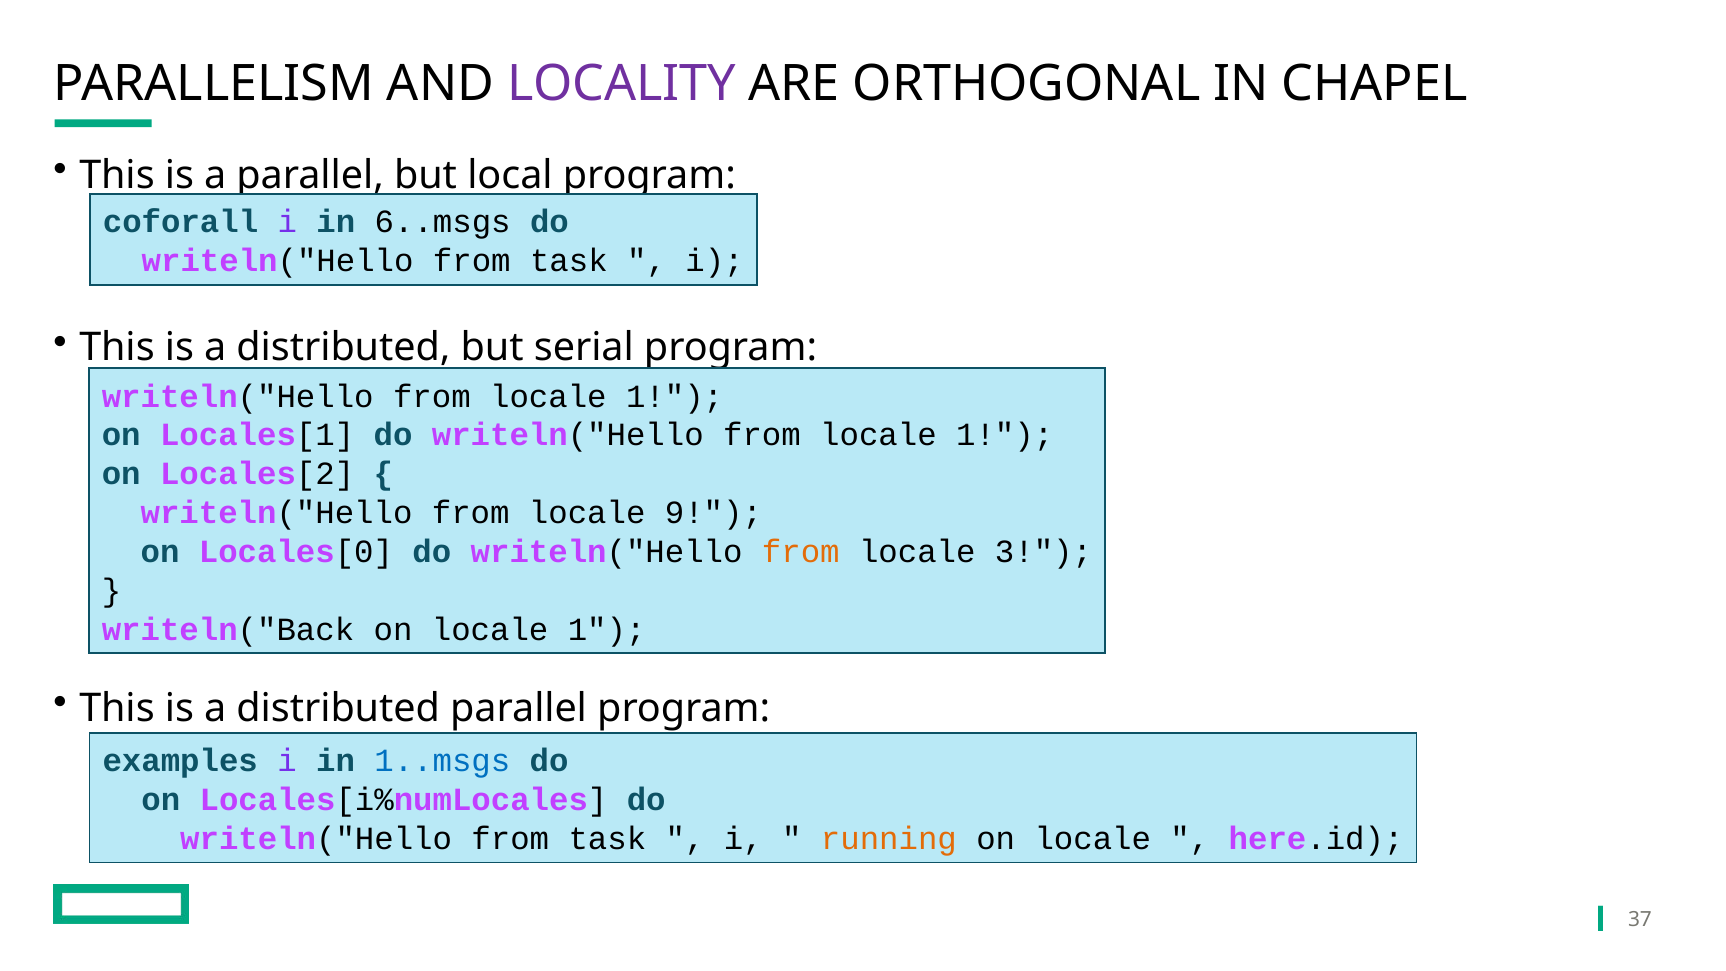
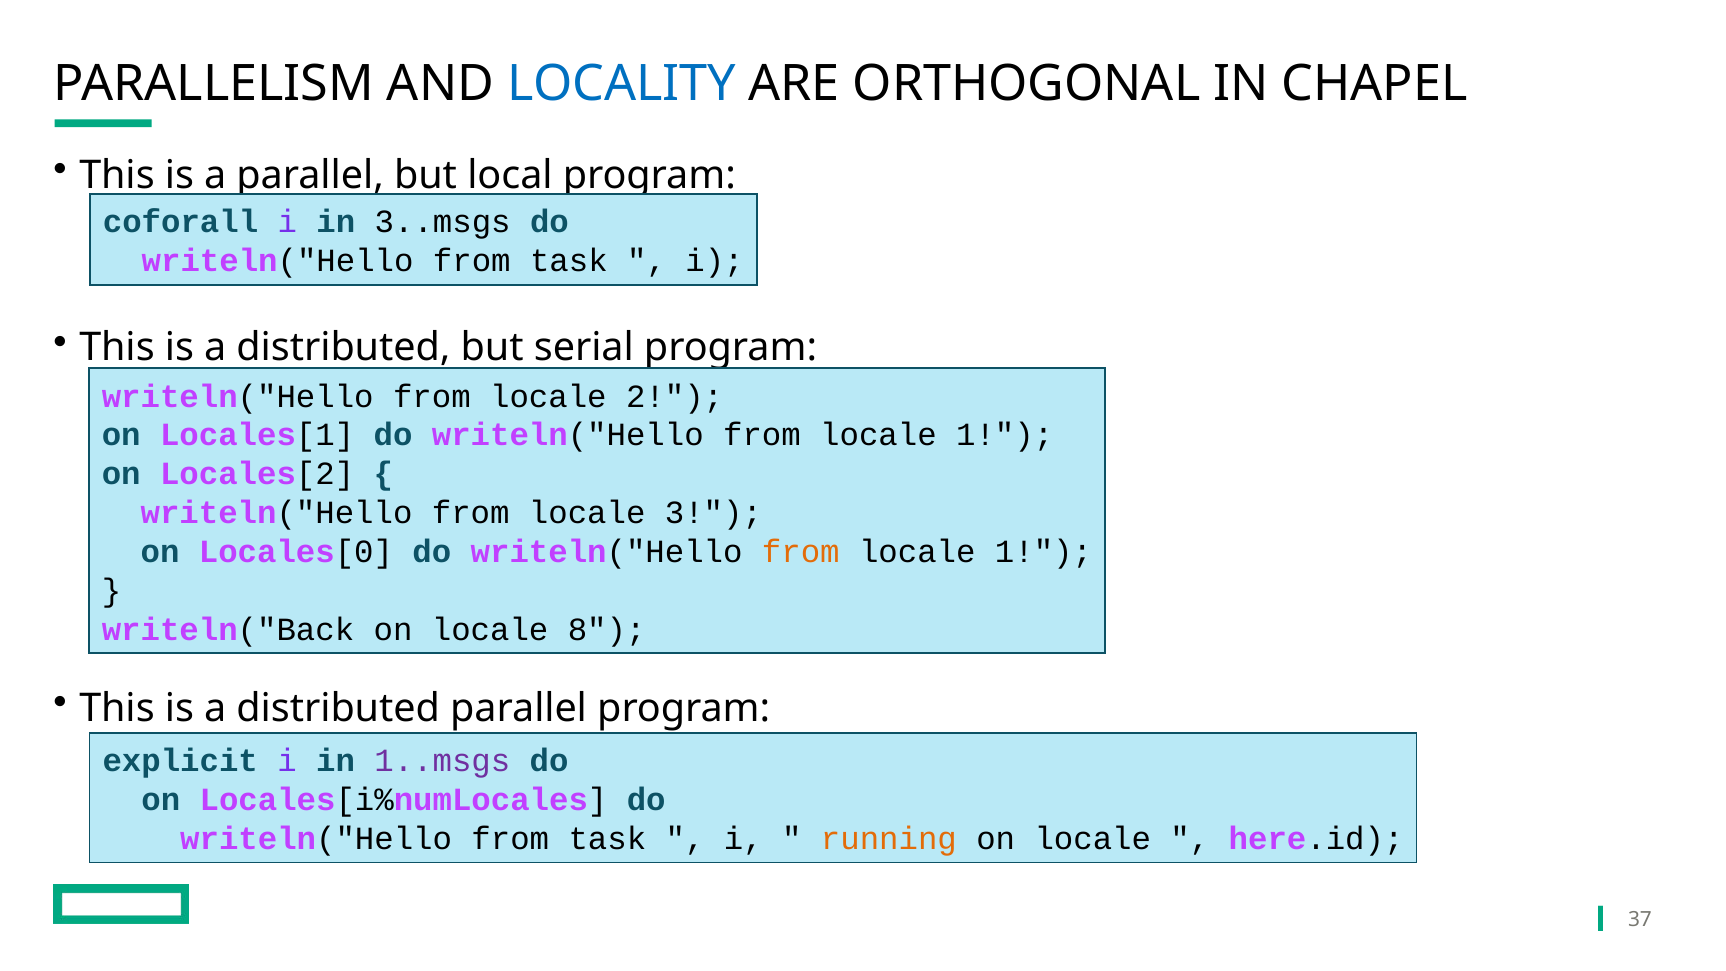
LOCALITY colour: purple -> blue (621, 84)
6..msgs: 6..msgs -> 3..msgs (443, 222)
1: 1 -> 2 (675, 396)
9: 9 -> 3 (713, 513)
3: 3 -> 1 (1044, 552)
on locale 1: 1 -> 8 (607, 629)
examples: examples -> explicit (180, 761)
1..msgs colour: blue -> purple (442, 761)
